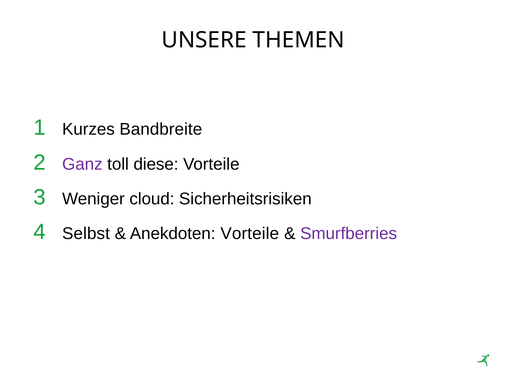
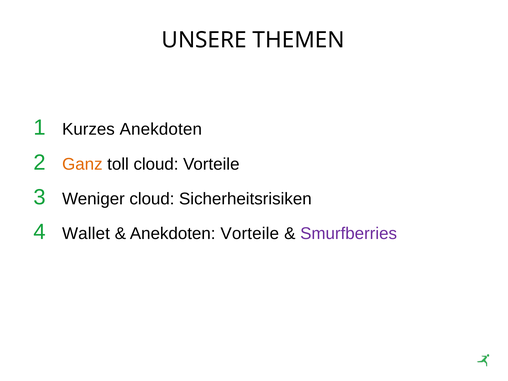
Kurzes Bandbreite: Bandbreite -> Anekdoten (161, 129)
Ganz colour: purple -> orange (82, 164)
toll diese: diese -> cloud (156, 164)
Selbst: Selbst -> Wallet (86, 234)
